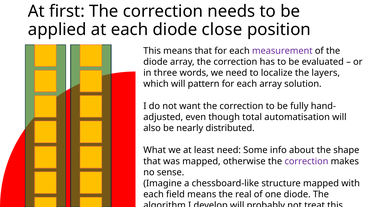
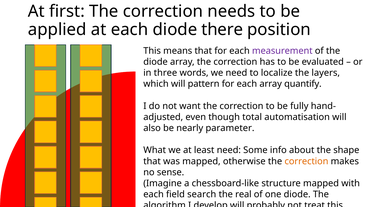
close: close -> there (222, 29)
solution: solution -> quantify (303, 84)
distributed: distributed -> parameter (230, 128)
correction colour: purple -> orange (306, 161)
field means: means -> search (202, 194)
